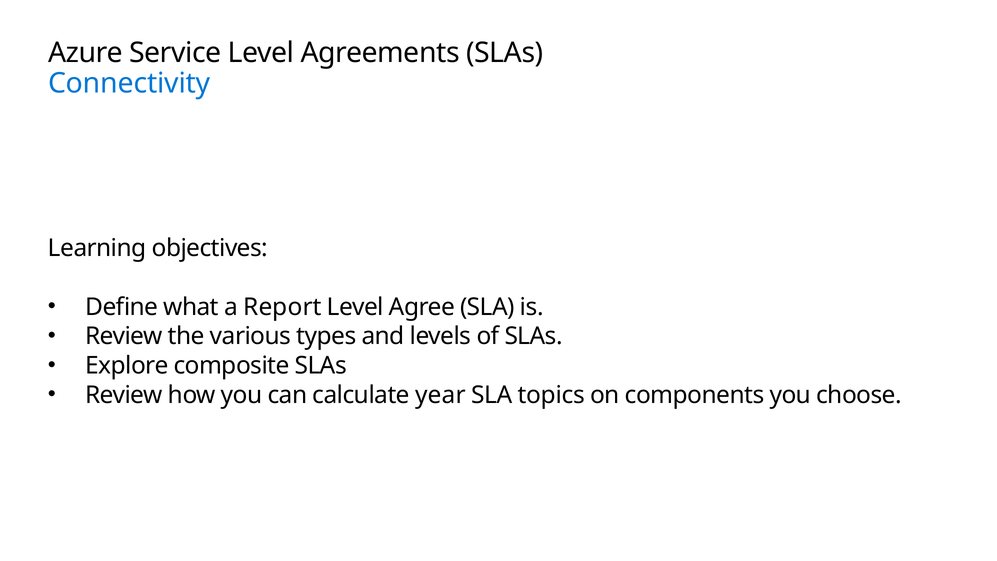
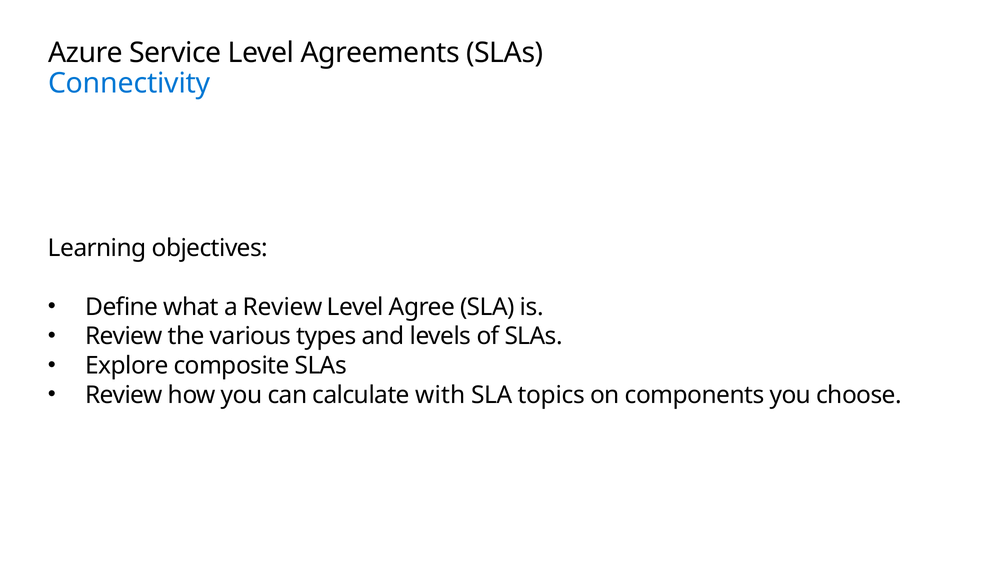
a Report: Report -> Review (283, 307)
year: year -> with (440, 395)
